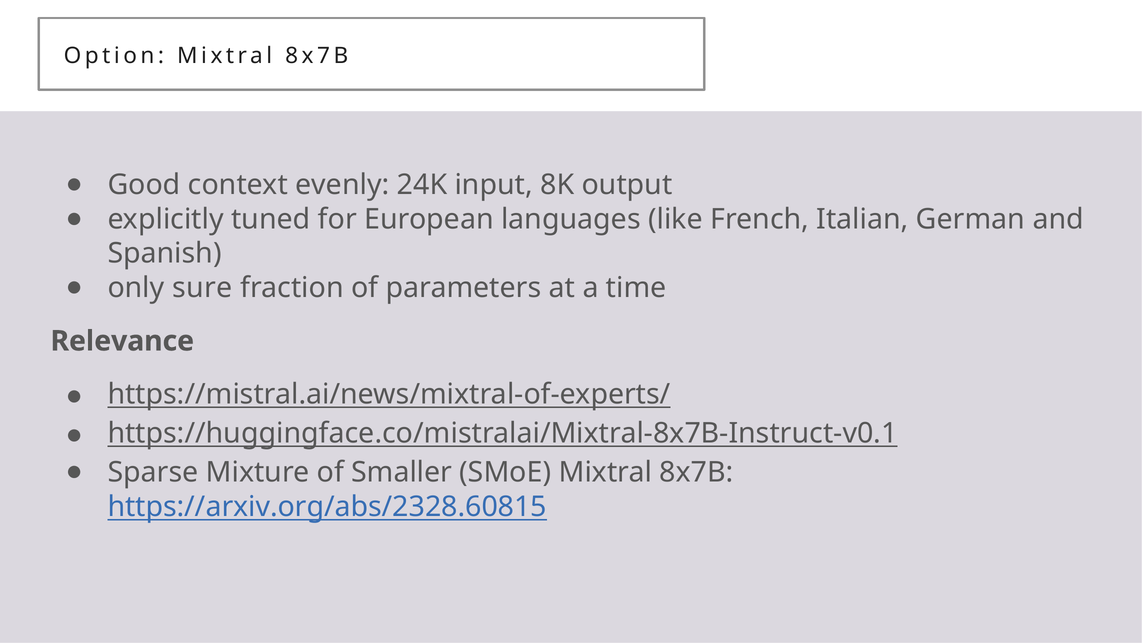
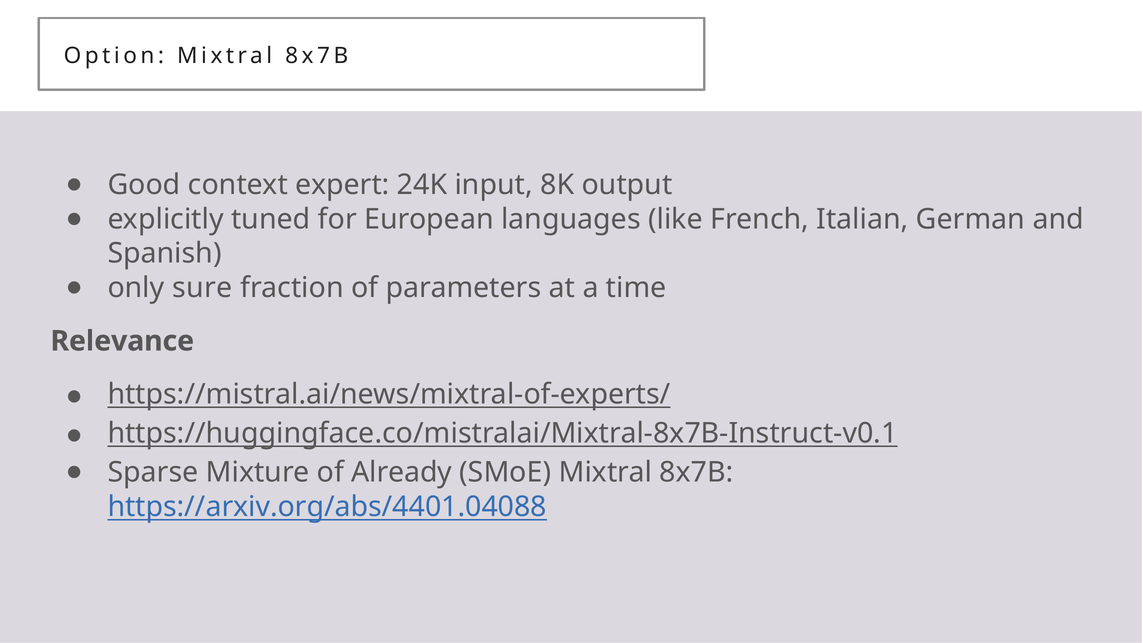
evenly: evenly -> expert (342, 185)
Smaller: Smaller -> Already (402, 472)
https://arxiv.org/abs/2328.60815: https://arxiv.org/abs/2328.60815 -> https://arxiv.org/abs/4401.04088 (327, 507)
